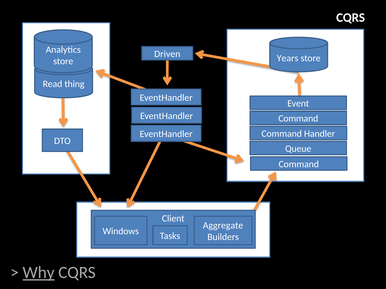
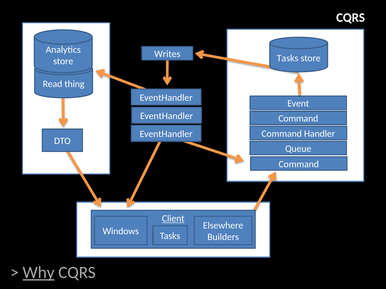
Driven: Driven -> Writes (167, 54)
Years: Years -> Tasks (288, 58)
Client underline: none -> present (173, 219)
Aggregate: Aggregate -> Elsewhere (223, 226)
